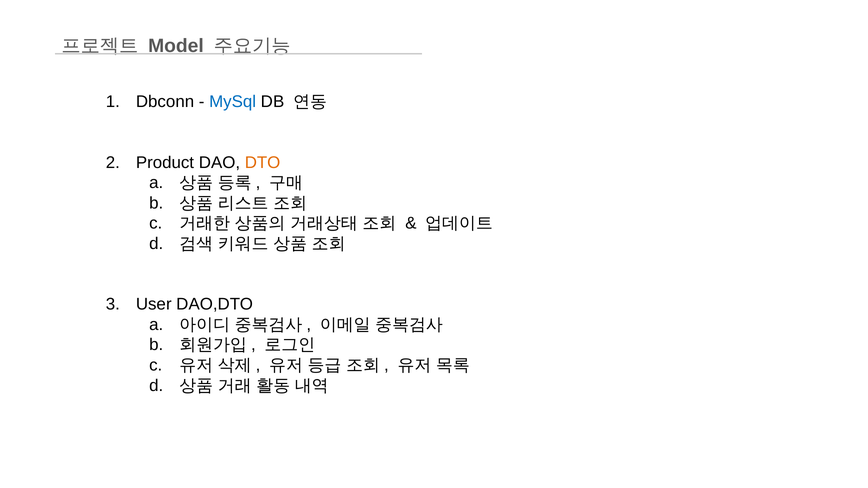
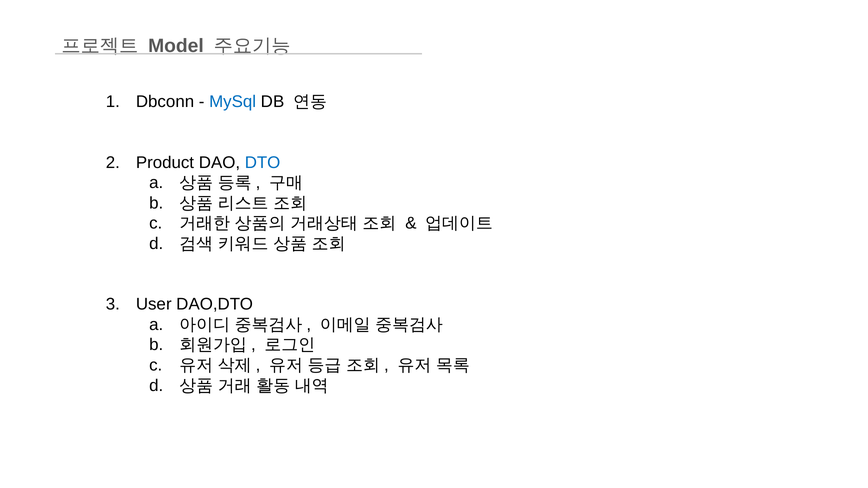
DTO colour: orange -> blue (263, 163)
